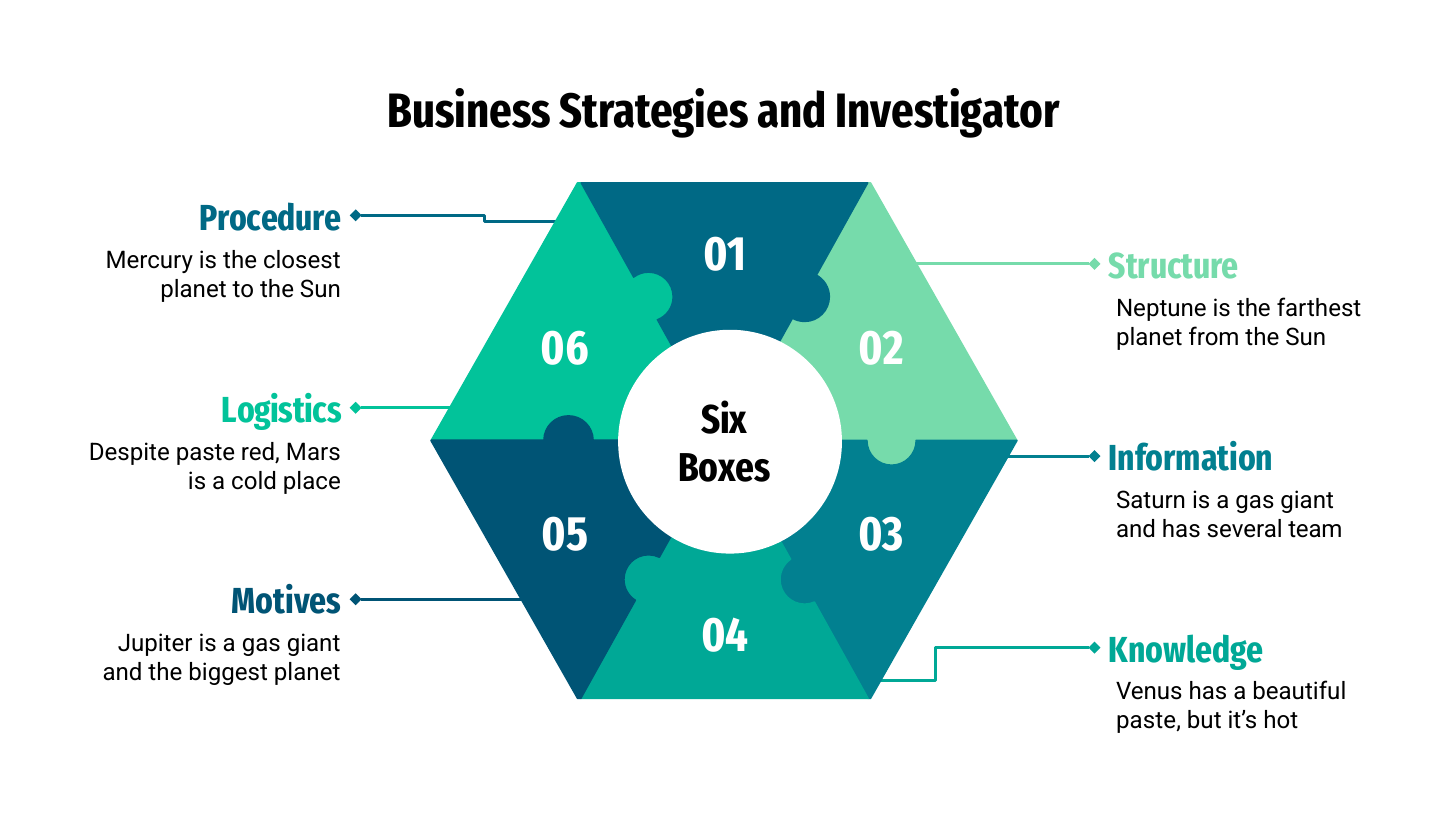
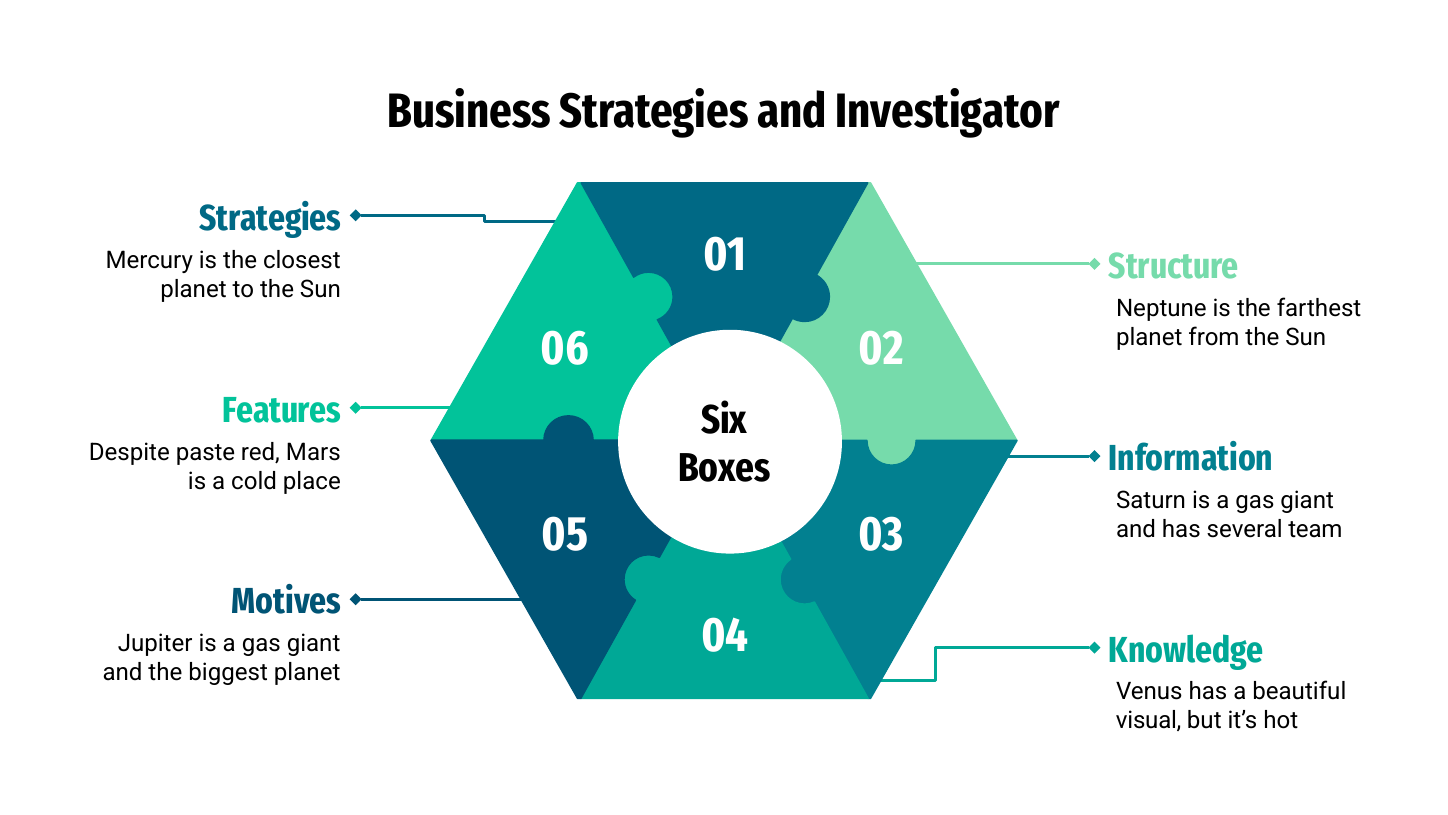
Procedure: Procedure -> Strategies (271, 218)
Logistics: Logistics -> Features (282, 410)
paste: paste -> visual (1149, 720)
